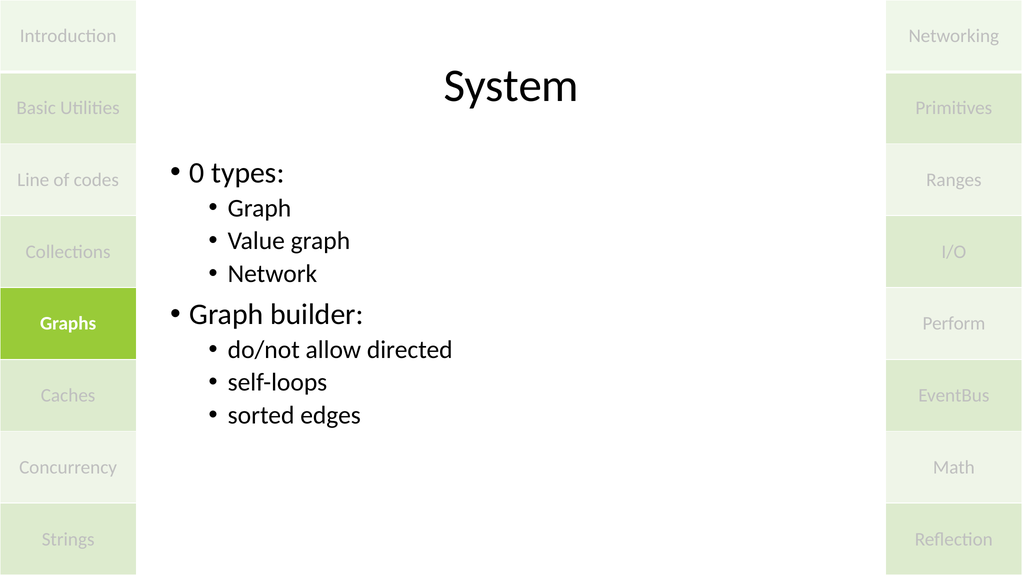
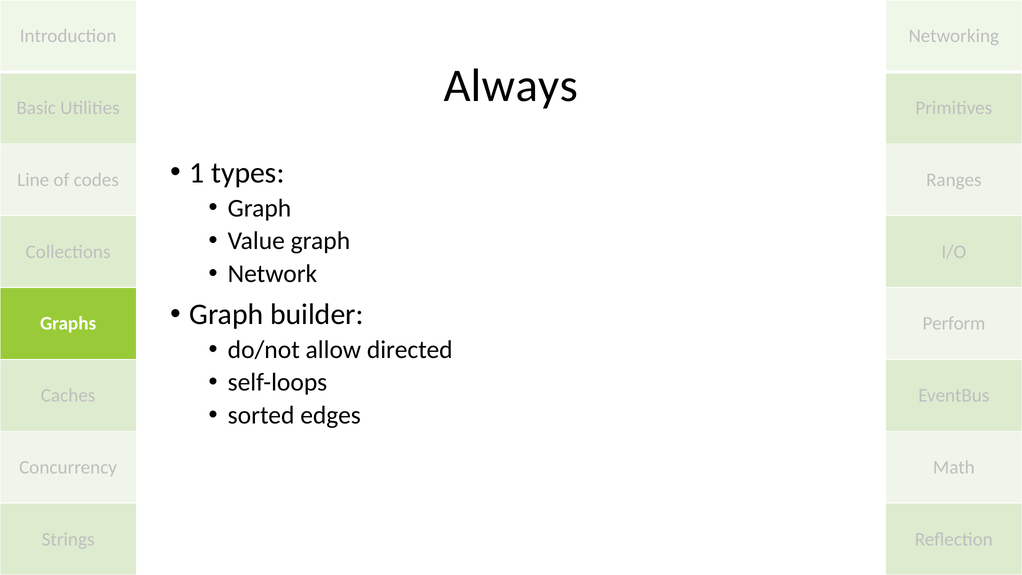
System: System -> Always (511, 86)
0: 0 -> 1 (197, 173)
